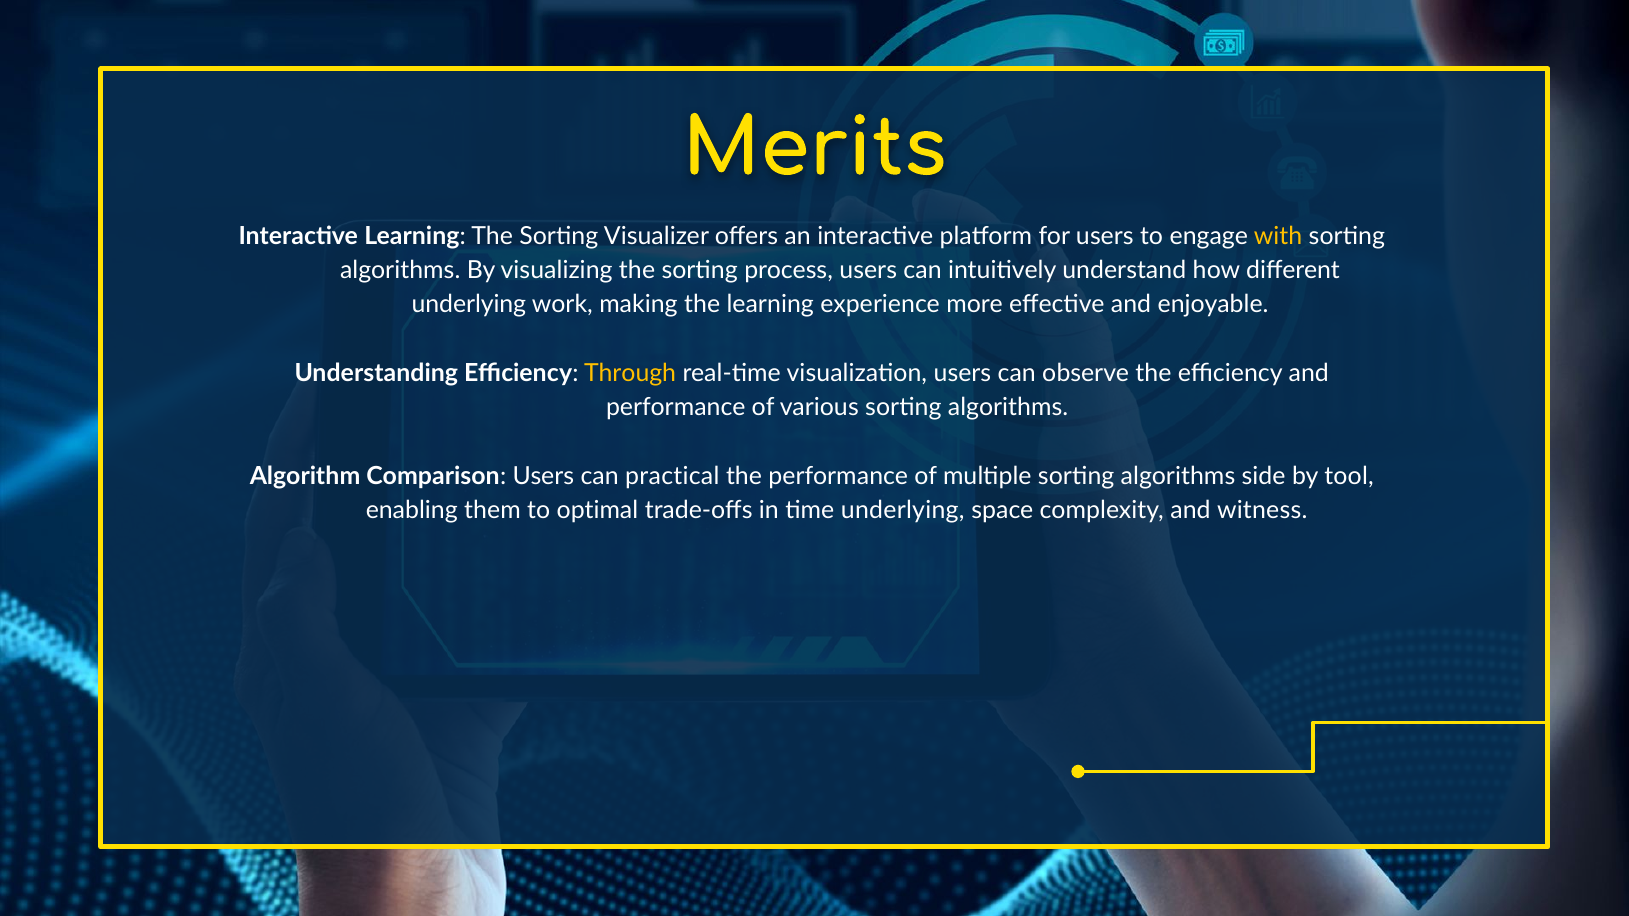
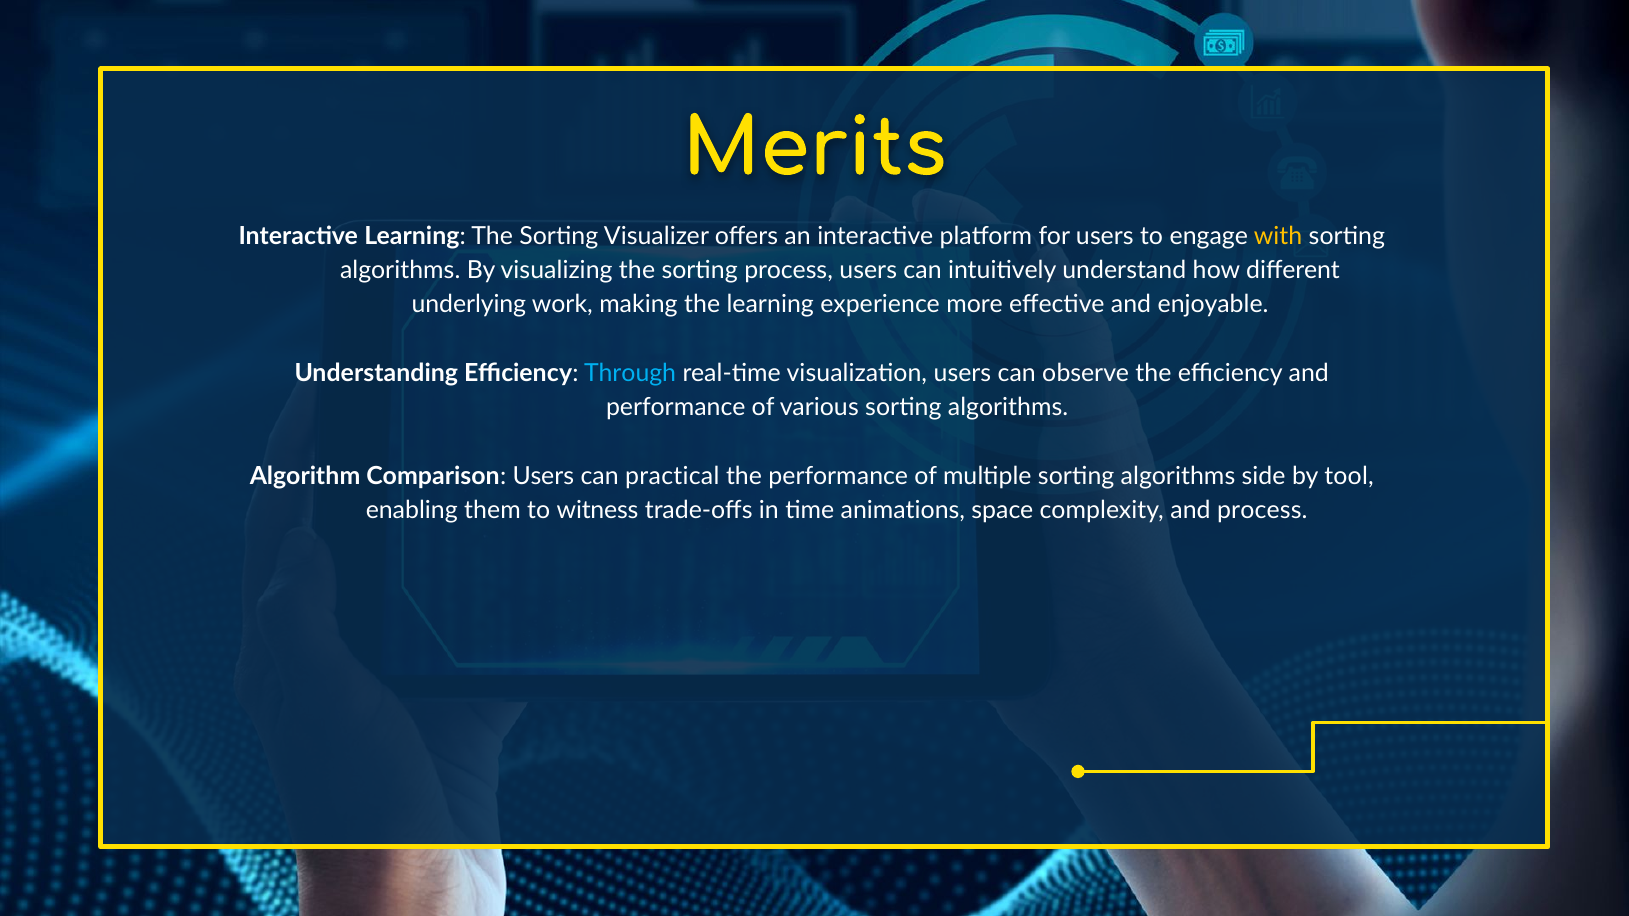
Through colour: yellow -> light blue (630, 373)
optimal: optimal -> witness (598, 510)
time underlying: underlying -> animations (903, 510)
and witness: witness -> process (1262, 510)
